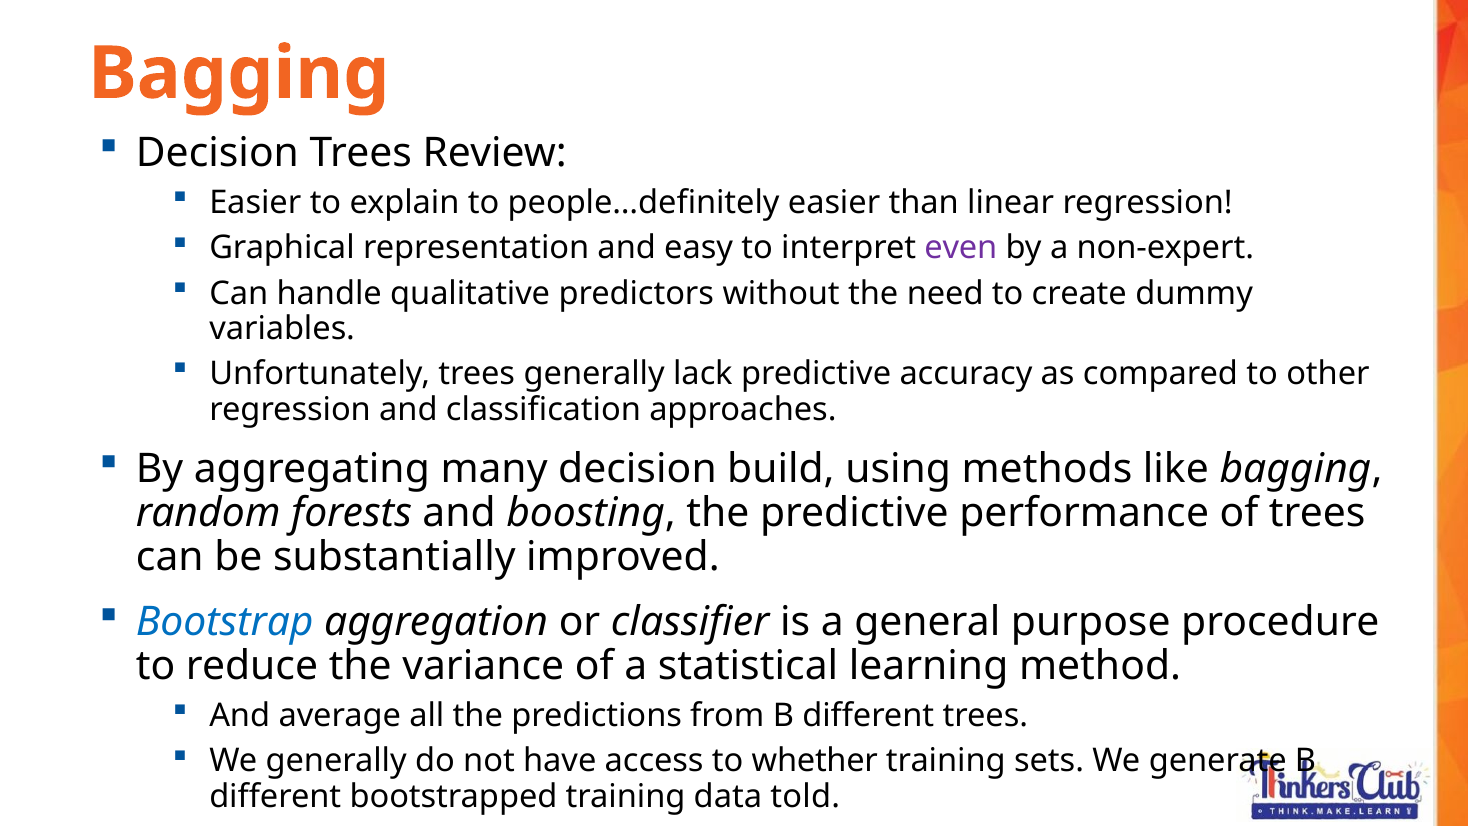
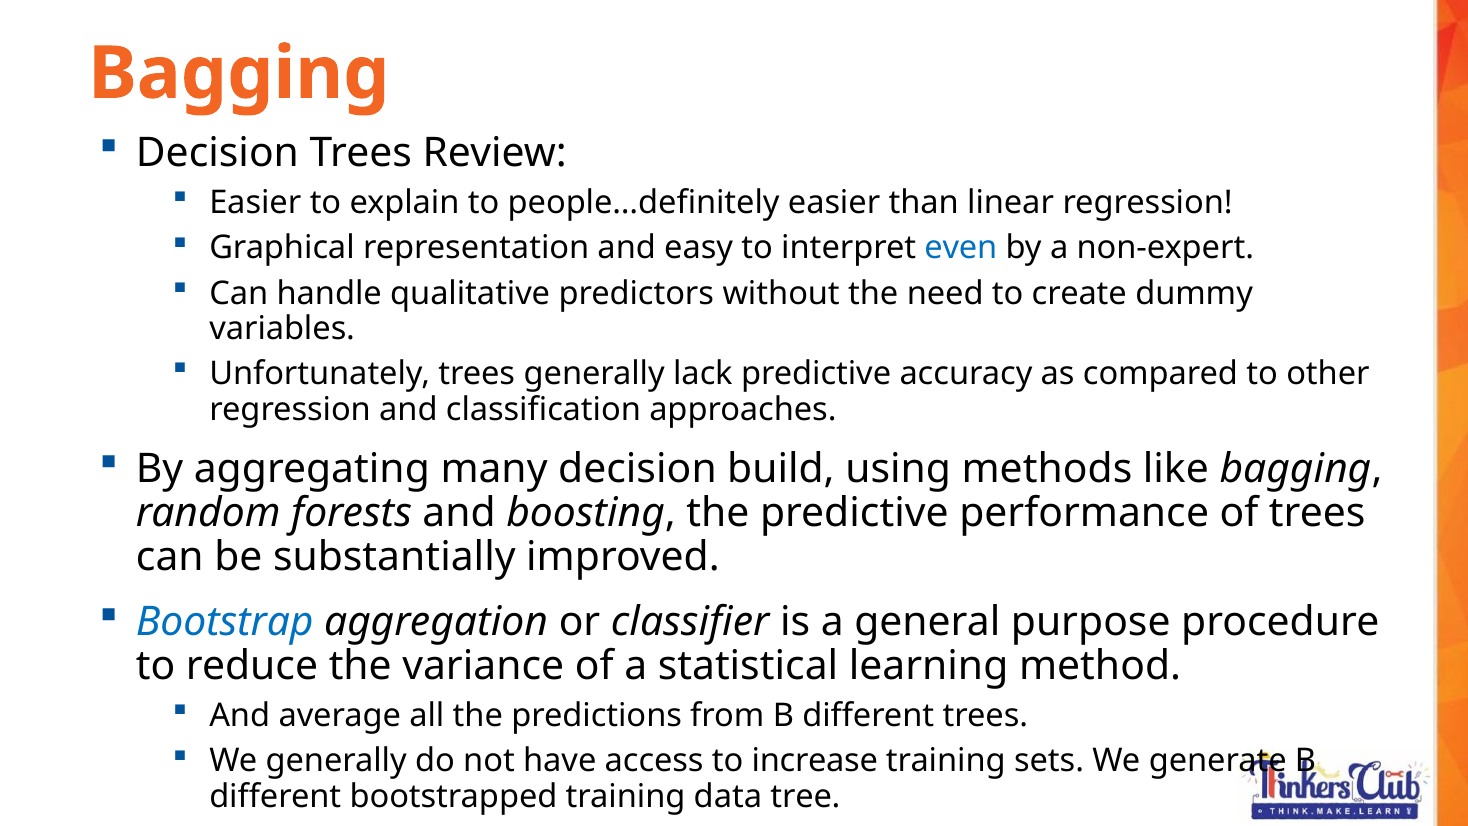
even colour: purple -> blue (961, 248)
whether: whether -> increase (815, 761)
told: told -> tree (805, 796)
